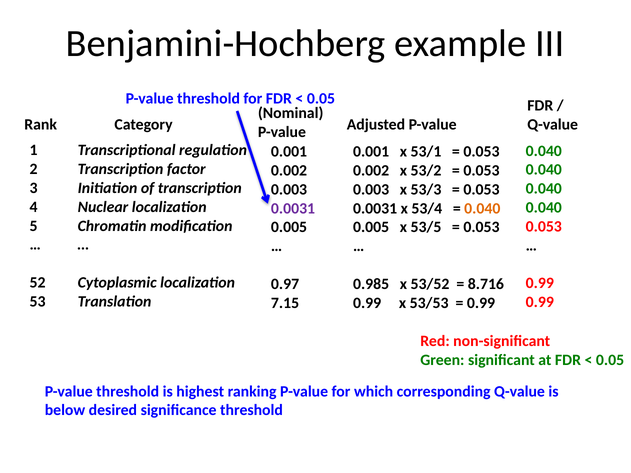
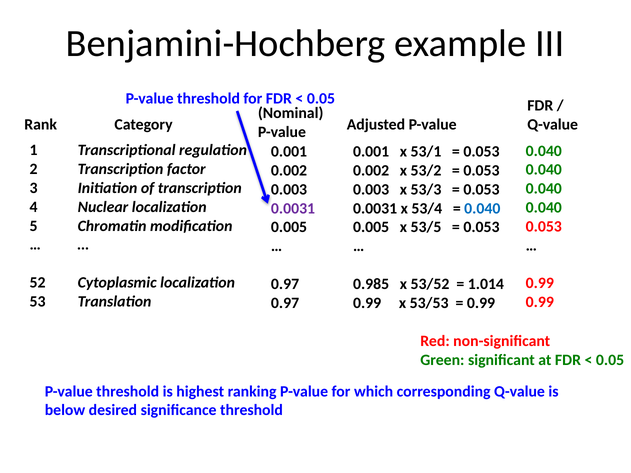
0.040 colour: orange -> blue (482, 208)
8.716: 8.716 -> 1.014 (486, 284)
7.15: 7.15 -> 0.97 (285, 303)
